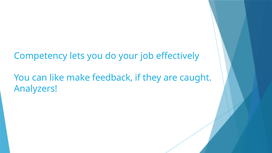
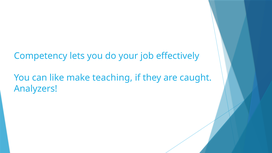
feedback: feedback -> teaching (112, 78)
